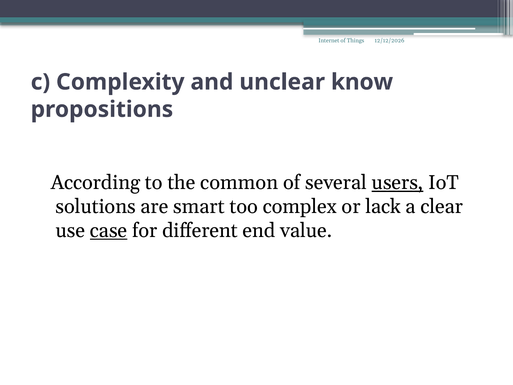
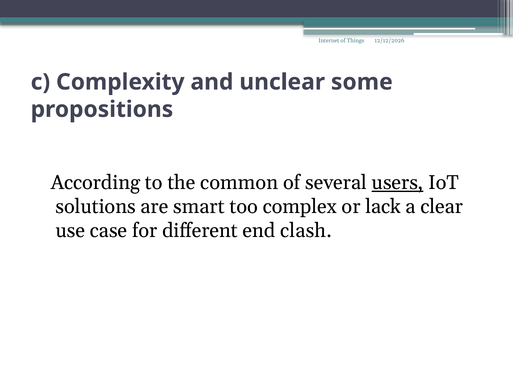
know: know -> some (362, 82)
case underline: present -> none (109, 230)
value: value -> clash (306, 230)
